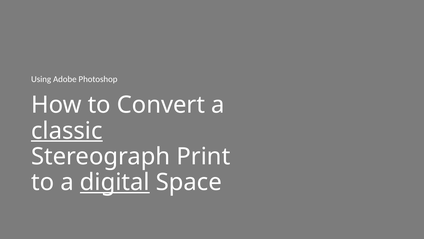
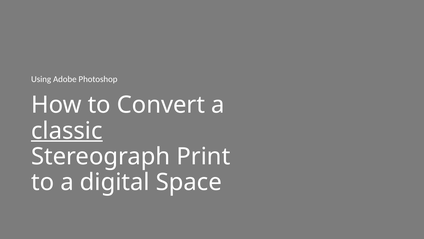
digital underline: present -> none (115, 182)
